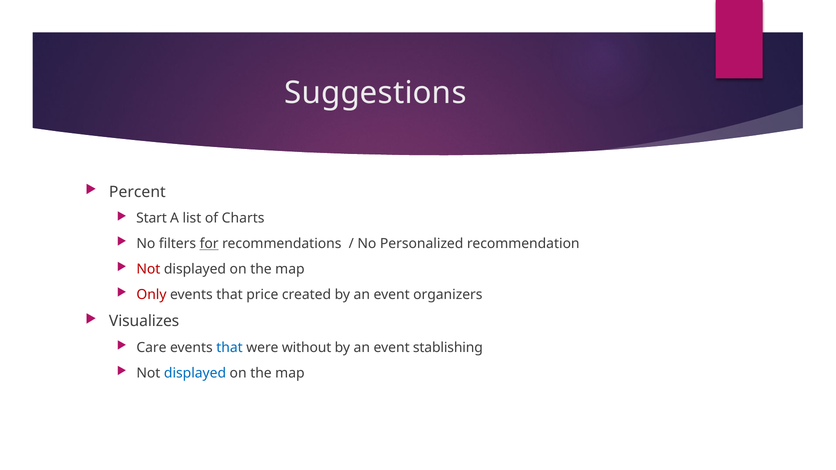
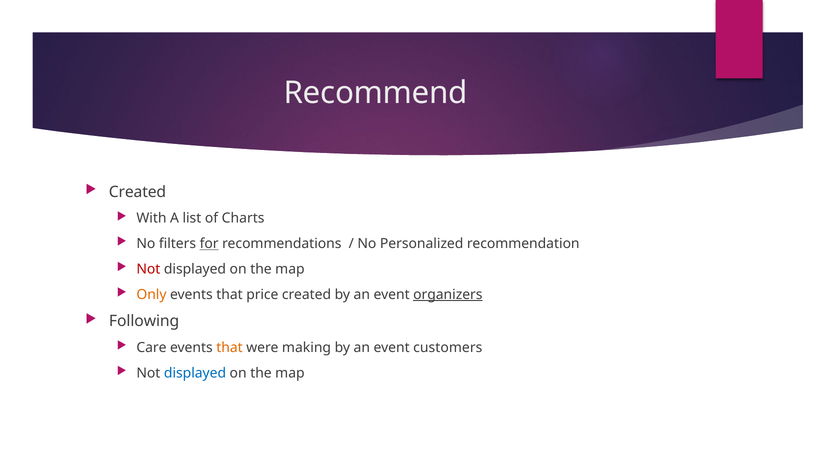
Suggestions: Suggestions -> Recommend (376, 93)
Percent: Percent -> Created (137, 192)
Start: Start -> With (151, 219)
Only colour: red -> orange (151, 295)
organizers underline: none -> present (448, 295)
Visualizes: Visualizes -> Following (144, 321)
that colour: blue -> orange (230, 348)
without: without -> making (307, 348)
stablishing: stablishing -> customers (448, 348)
